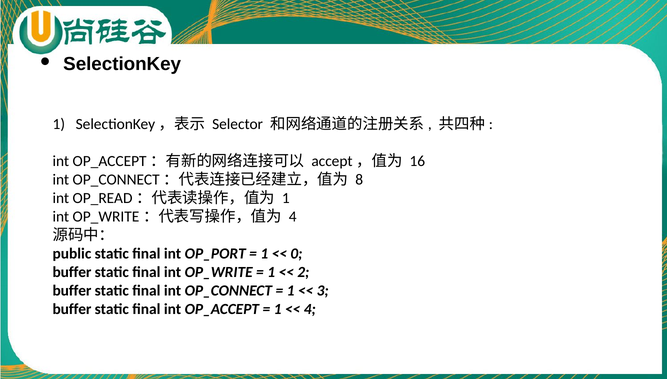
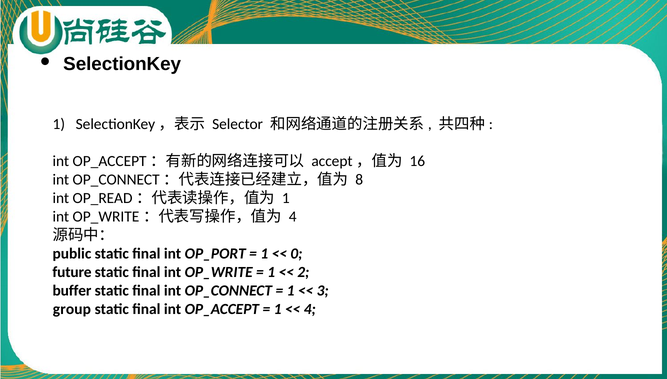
buffer: buffer -> future (72, 272)
buffer: buffer -> group (72, 309)
